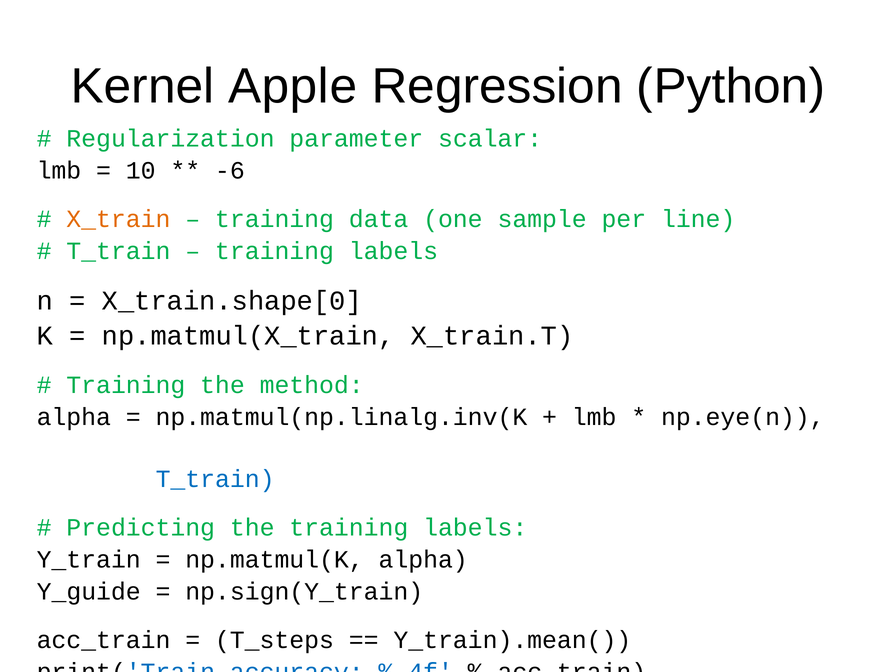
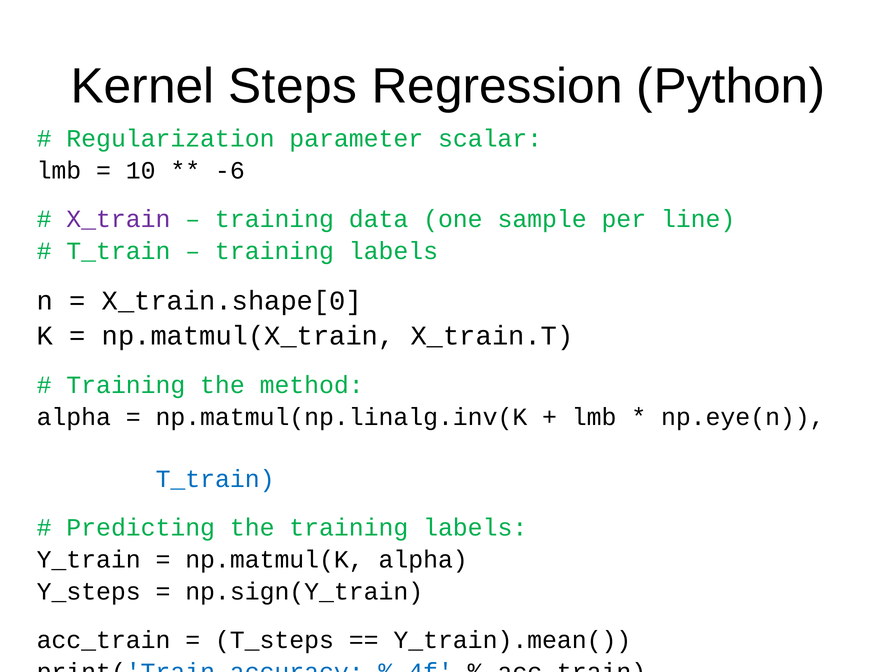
Apple: Apple -> Steps (293, 86)
X_train colour: orange -> purple (118, 219)
Y_guide: Y_guide -> Y_steps (89, 592)
